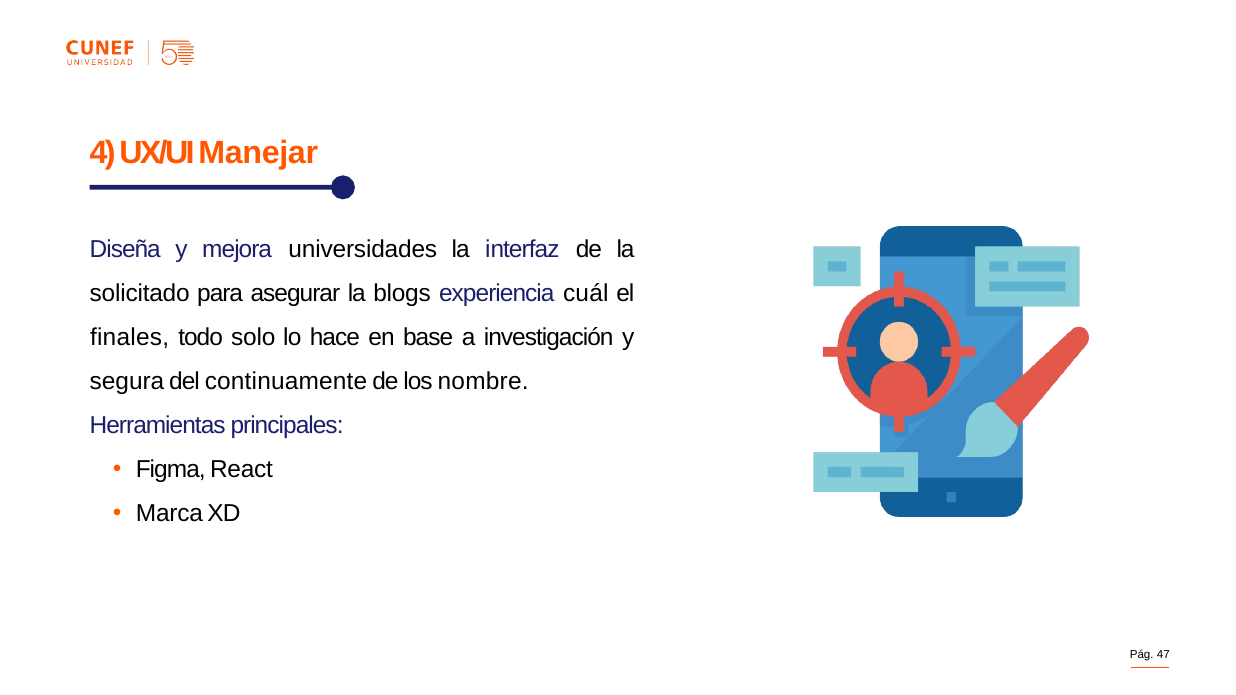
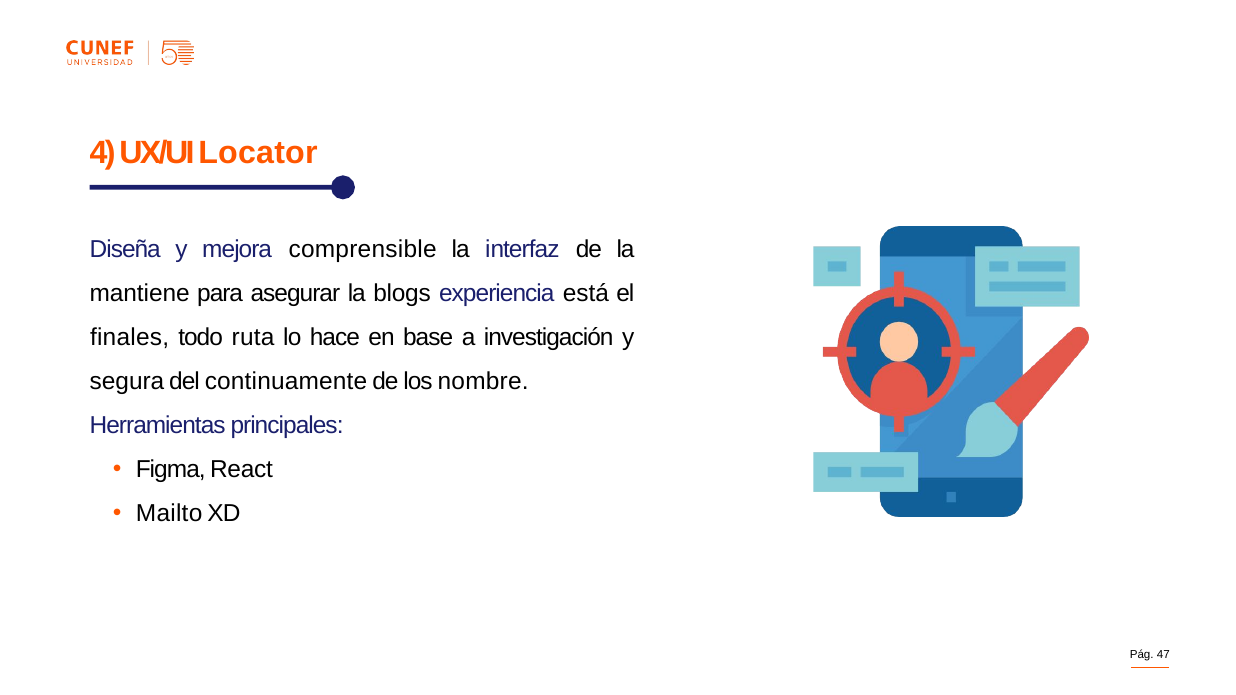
Manejar: Manejar -> Locator (258, 153)
universidades: universidades -> comprensible (363, 250)
solicitado: solicitado -> mantiene (140, 294)
cuál: cuál -> está (586, 294)
solo: solo -> ruta (253, 338)
Marca: Marca -> Mailto (169, 514)
